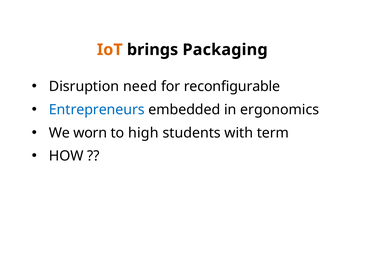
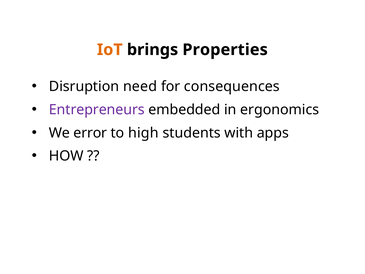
Packaging: Packaging -> Properties (225, 50)
reconfigurable: reconfigurable -> consequences (232, 86)
Entrepreneurs colour: blue -> purple (97, 110)
worn: worn -> error (90, 133)
term: term -> apps (273, 133)
